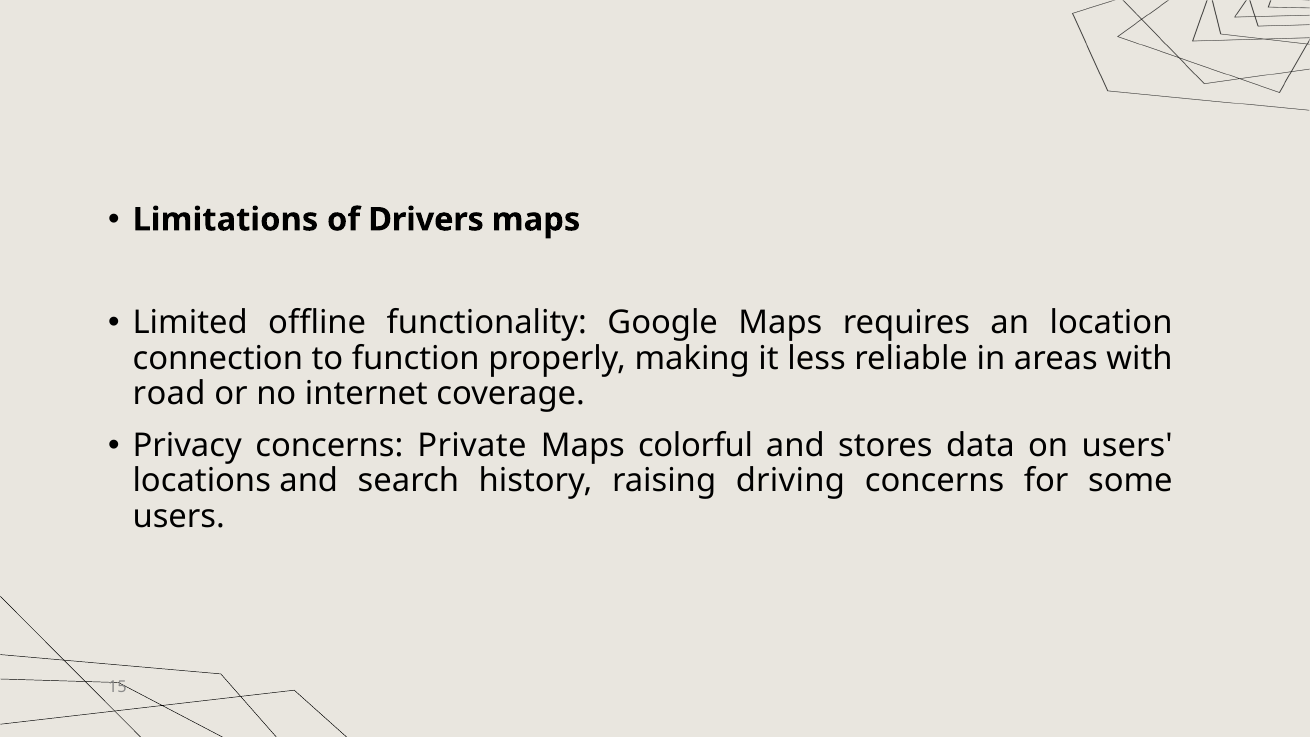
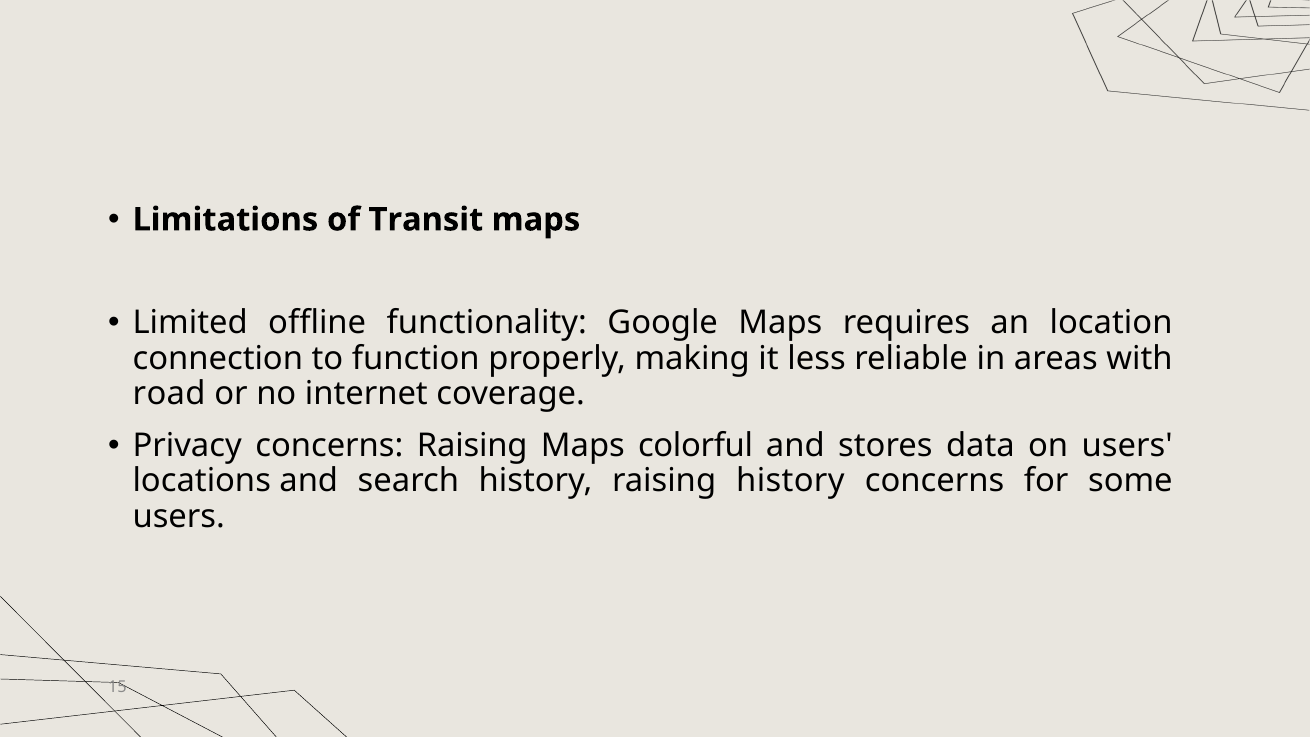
Drivers: Drivers -> Transit (426, 220)
concerns Private: Private -> Raising (472, 445)
raising driving: driving -> history (790, 481)
